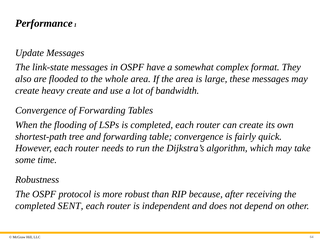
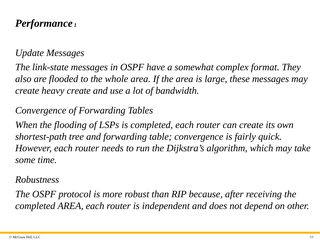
completed SENT: SENT -> AREA (71, 206)
